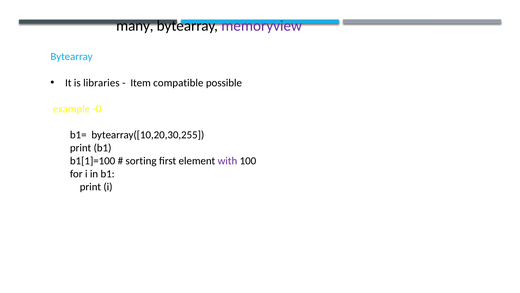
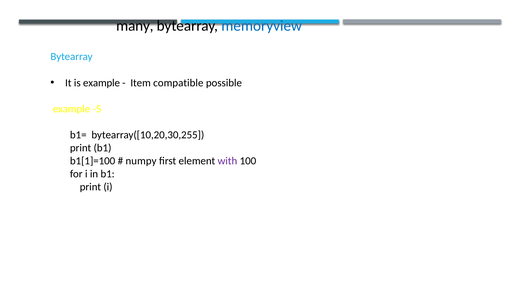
memoryview colour: purple -> blue (262, 26)
is libraries: libraries -> example (101, 83)
-0: -0 -> -5 (97, 109)
sorting: sorting -> numpy (141, 161)
